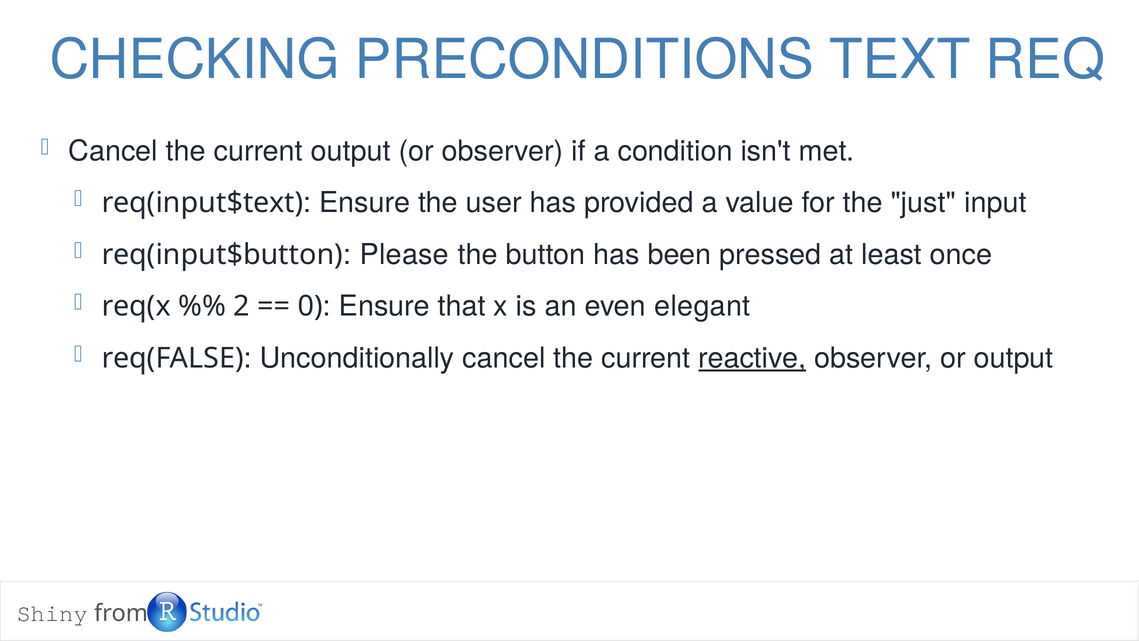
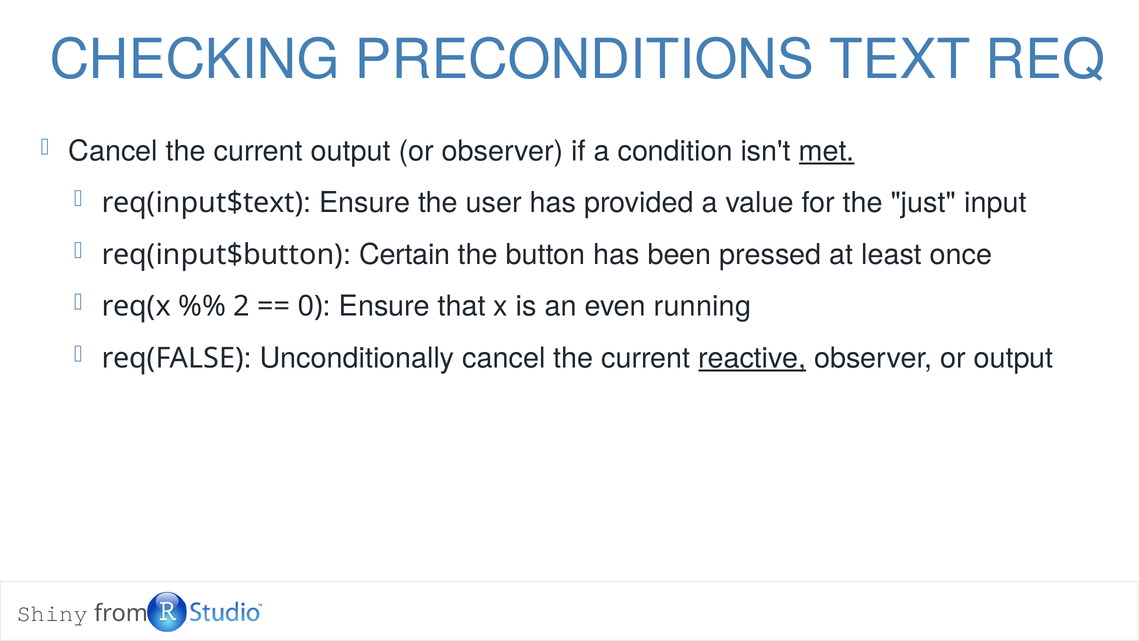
met underline: none -> present (827, 151)
Please: Please -> Certain (405, 255)
elegant: elegant -> running (702, 306)
